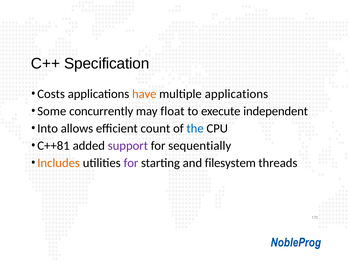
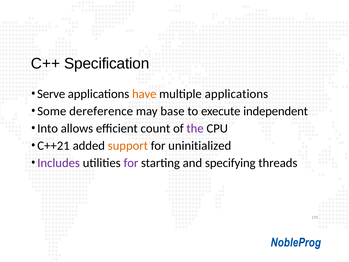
Costs: Costs -> Serve (51, 94)
concurrently: concurrently -> dereference (101, 111)
float: float -> base (172, 111)
the colour: blue -> purple (195, 128)
C++81: C++81 -> C++21 (53, 146)
support colour: purple -> orange (128, 146)
sequentially: sequentially -> uninitialized (200, 146)
Includes colour: orange -> purple (59, 163)
filesystem: filesystem -> specifying (230, 163)
